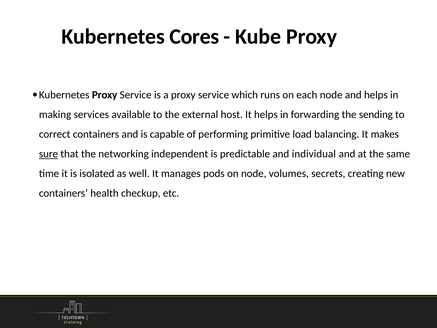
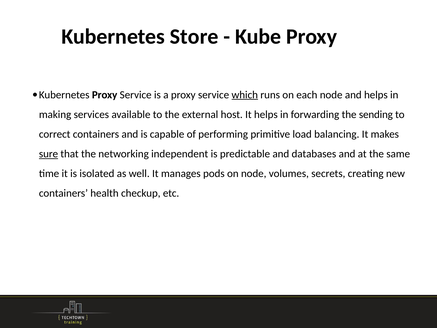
Cores: Cores -> Store (194, 36)
which underline: none -> present (245, 95)
individual: individual -> databases (314, 154)
